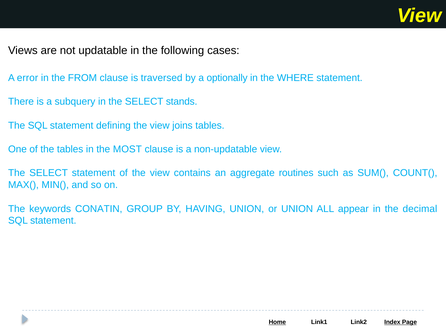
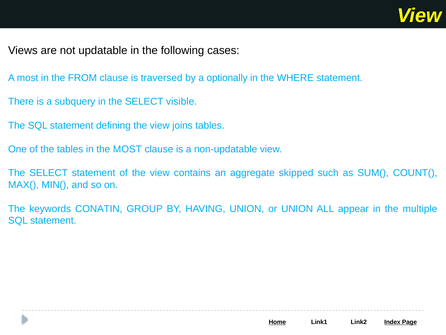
A error: error -> most (28, 78)
stands: stands -> visible (182, 101)
routines: routines -> skipped (296, 173)
decimal: decimal -> multiple (420, 208)
